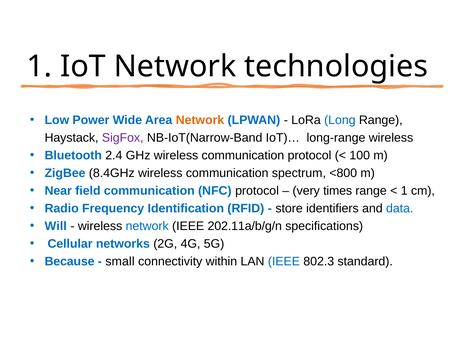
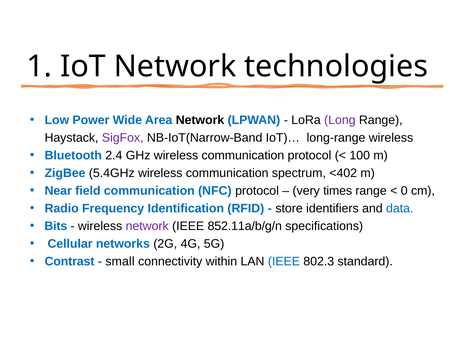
Network colour: orange -> black (200, 120)
Long colour: blue -> purple (340, 120)
8.4GHz: 8.4GHz -> 5.4GHz (112, 173)
<800: <800 -> <402 (343, 173)
1: 1 -> 0 (404, 191)
Will: Will -> Bits (56, 226)
network colour: blue -> purple (147, 226)
202.11a/b/g/n: 202.11a/b/g/n -> 852.11a/b/g/n (245, 226)
Because: Because -> Contrast (70, 262)
